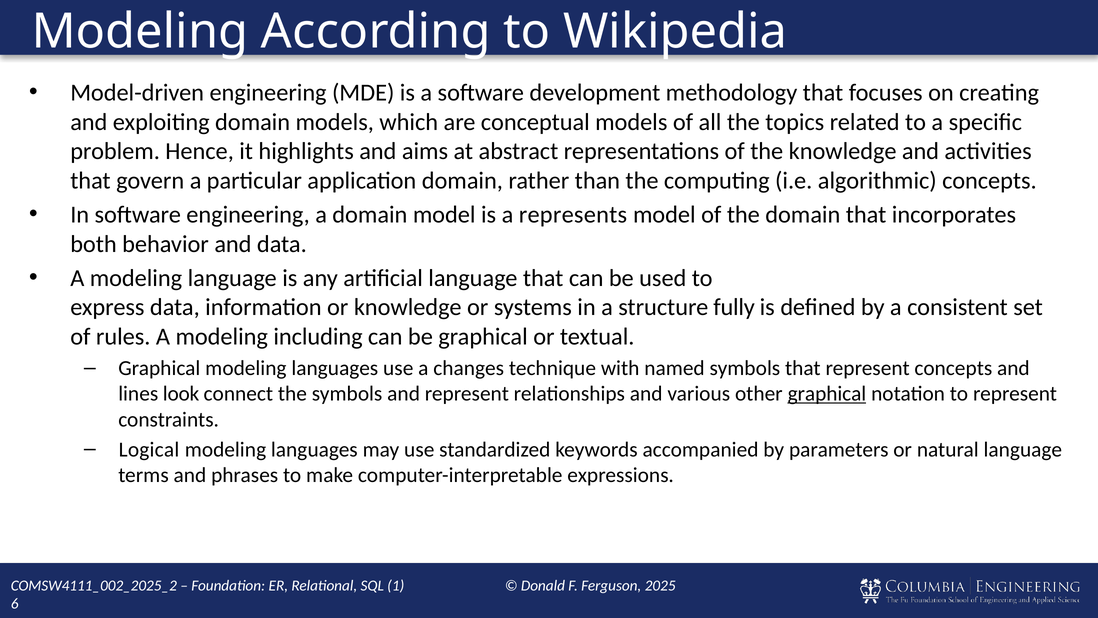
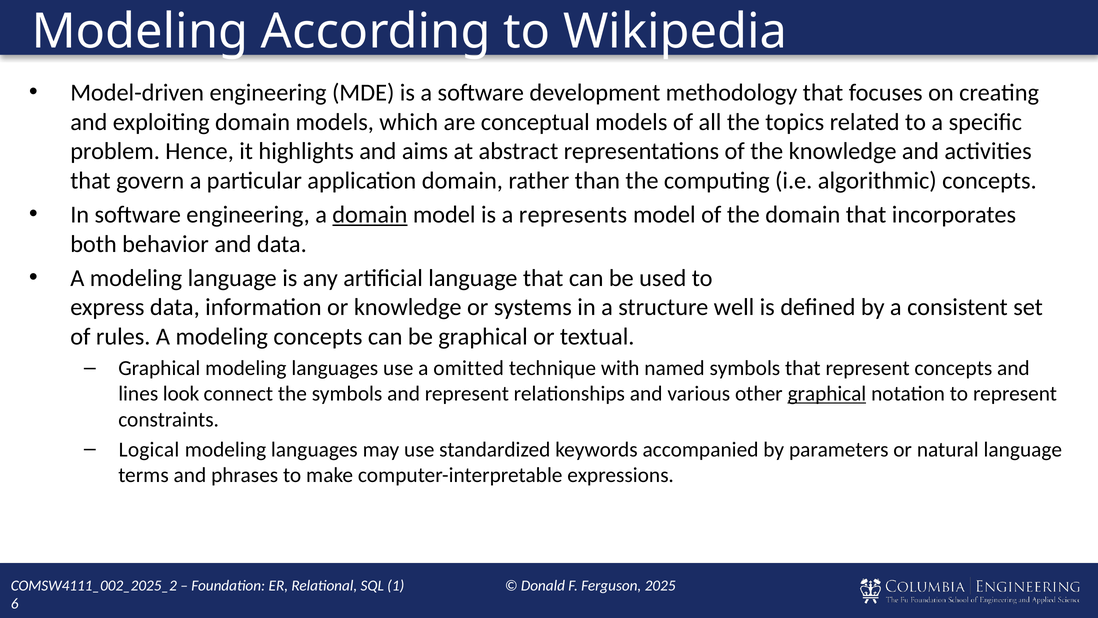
domain underline: none -> present (370, 215)
fully: fully -> well (734, 307)
modeling including: including -> concepts (318, 337)
changes: changes -> omitted (469, 368)
